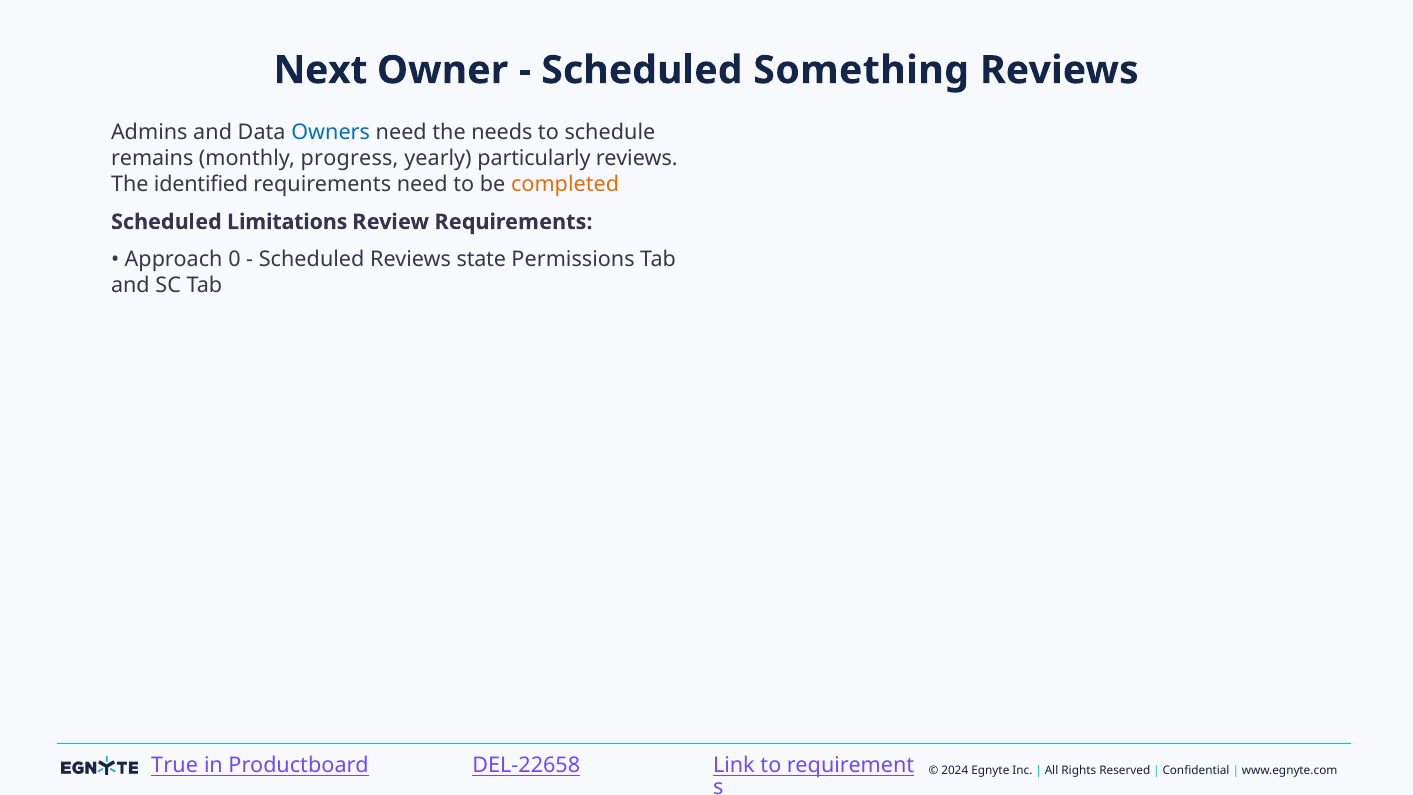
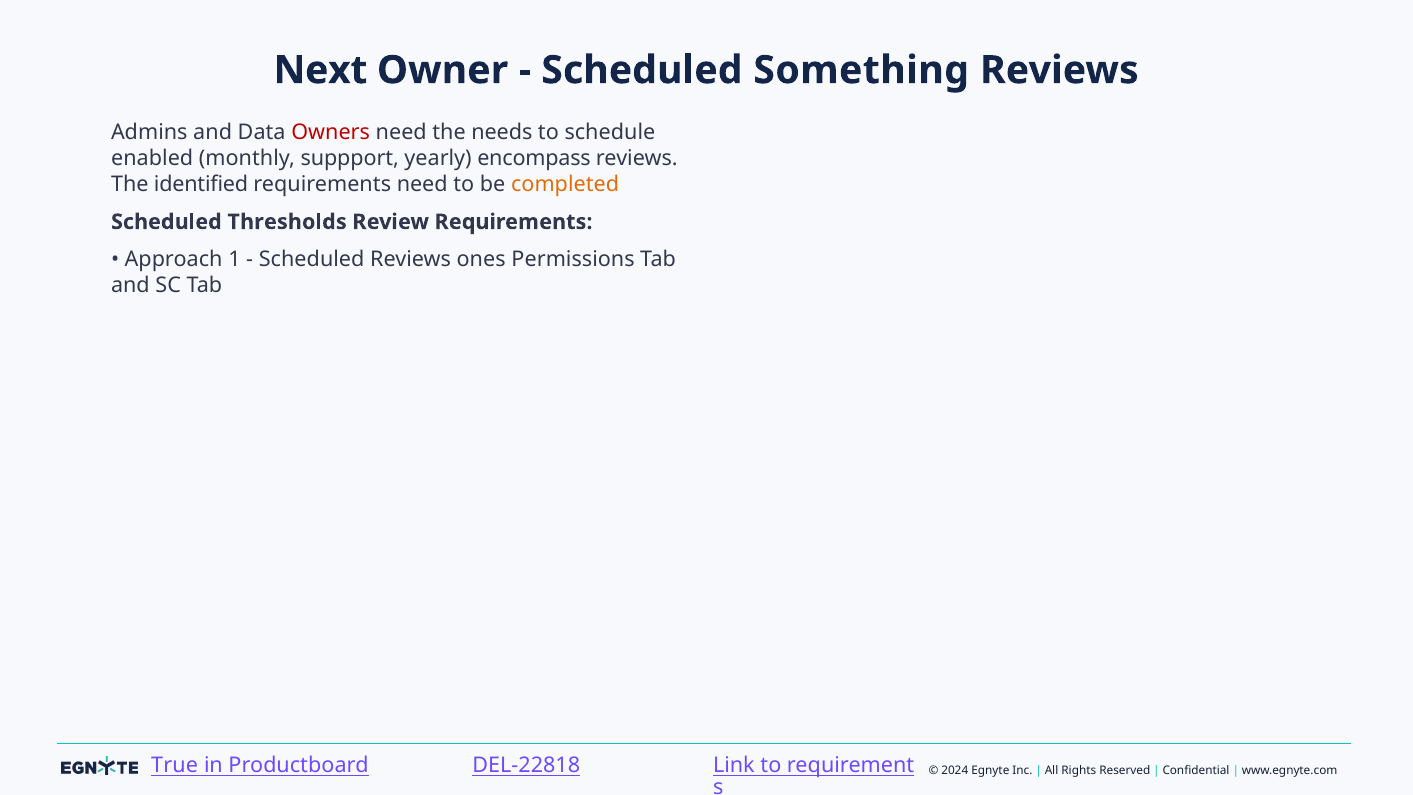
Owners colour: blue -> red (331, 132)
remains: remains -> enabled (152, 158)
progress: progress -> suppport (350, 158)
particularly: particularly -> encompass (534, 158)
Limitations: Limitations -> Thresholds (287, 222)
0: 0 -> 1 (234, 260)
state: state -> ones (481, 260)
DEL-22658: DEL-22658 -> DEL-22818 (526, 766)
